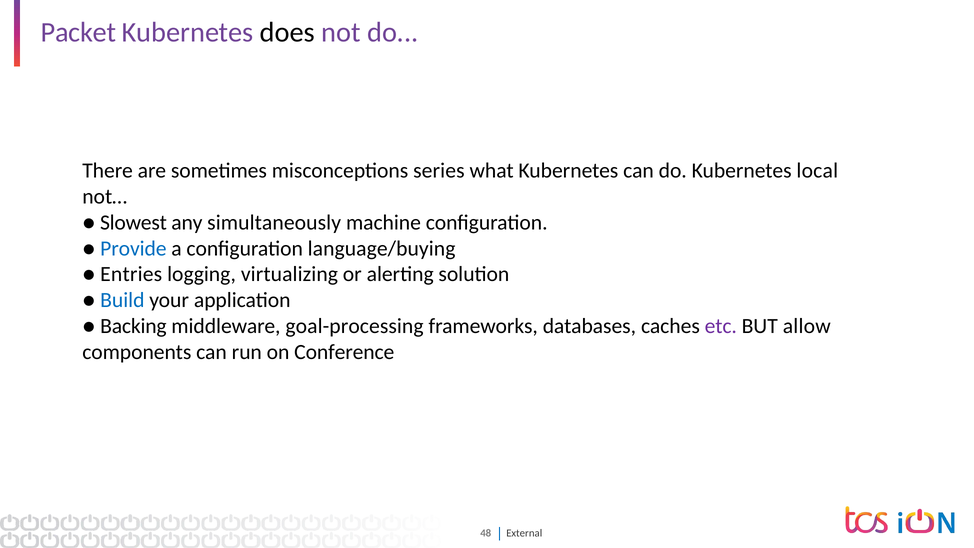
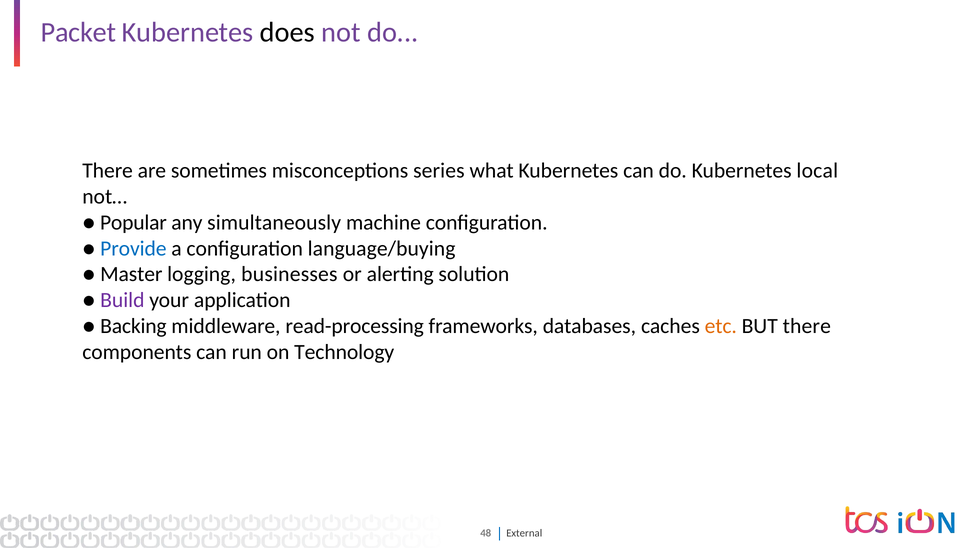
Slowest: Slowest -> Popular (133, 222)
Entries: Entries -> Master (131, 274)
virtualizing: virtualizing -> businesses (289, 274)
Build colour: blue -> purple (122, 300)
goal-processing: goal-processing -> read-processing (355, 326)
etc colour: purple -> orange (721, 326)
BUT allow: allow -> there (807, 326)
Conference: Conference -> Technology (344, 352)
